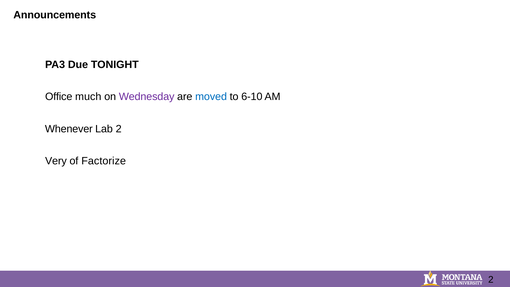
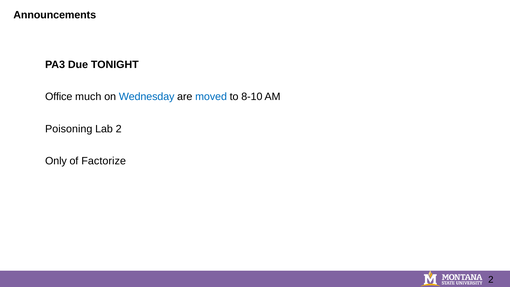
Wednesday colour: purple -> blue (147, 97)
6-10: 6-10 -> 8-10 (252, 97)
Whenever: Whenever -> Poisoning (69, 129)
Very: Very -> Only (56, 161)
